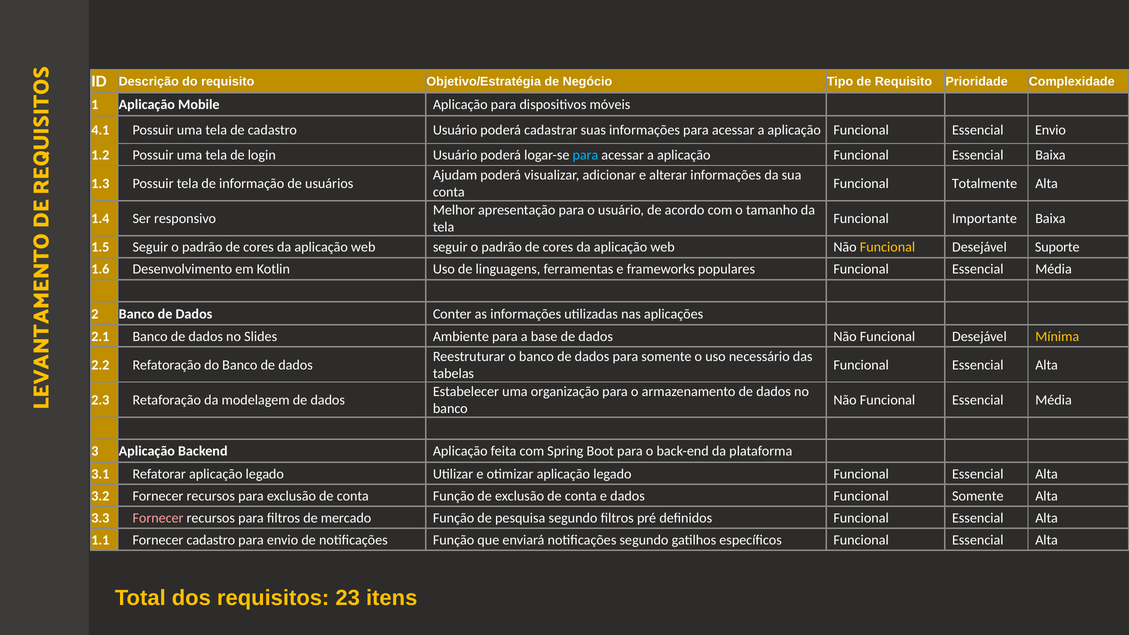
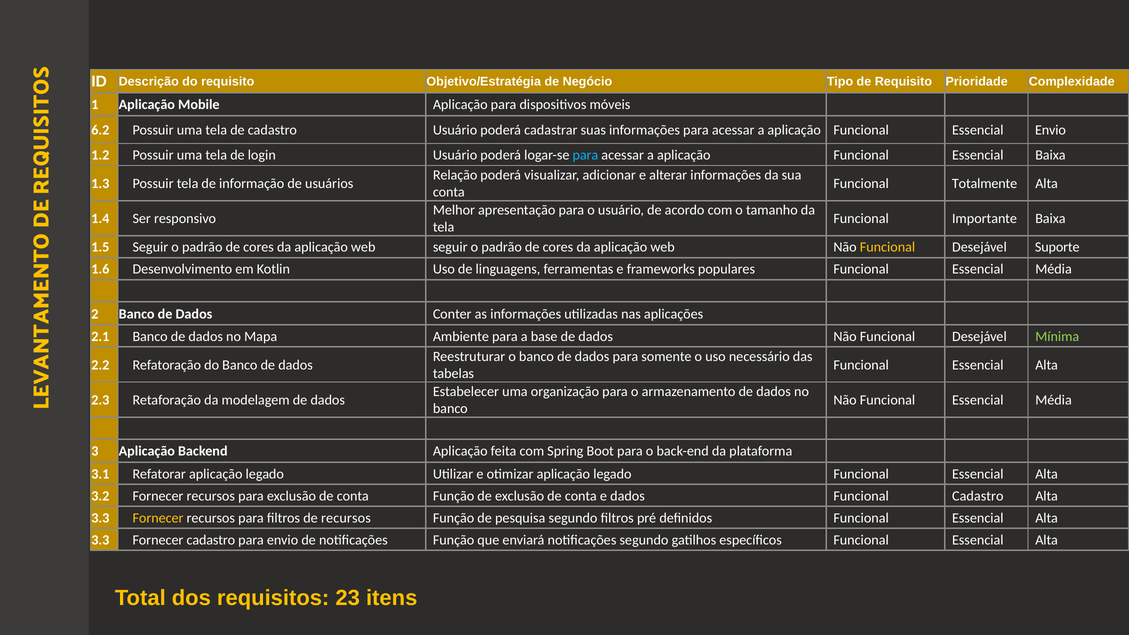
4.1: 4.1 -> 6.2 (100, 130)
Ajudam: Ajudam -> Relação (455, 175)
Slides: Slides -> Mapa (261, 336)
Mínima colour: yellow -> light green (1057, 336)
Funcional Somente: Somente -> Cadastro (978, 496)
Fornecer colour: pink -> yellow (158, 518)
de mercado: mercado -> recursos (346, 518)
1.1: 1.1 -> 3.3 (100, 540)
